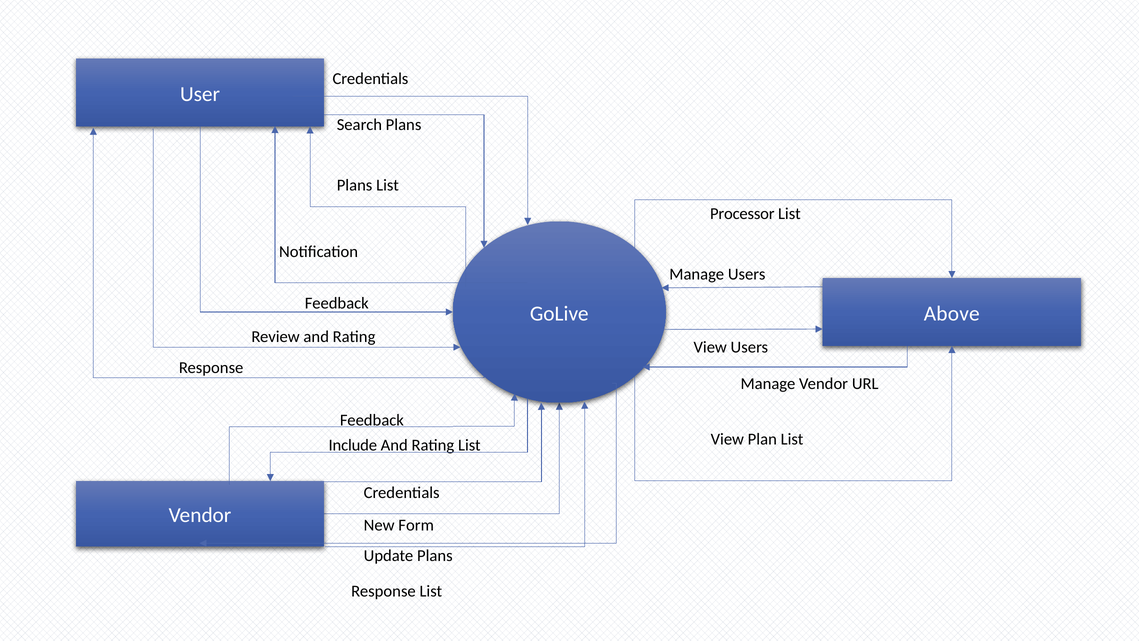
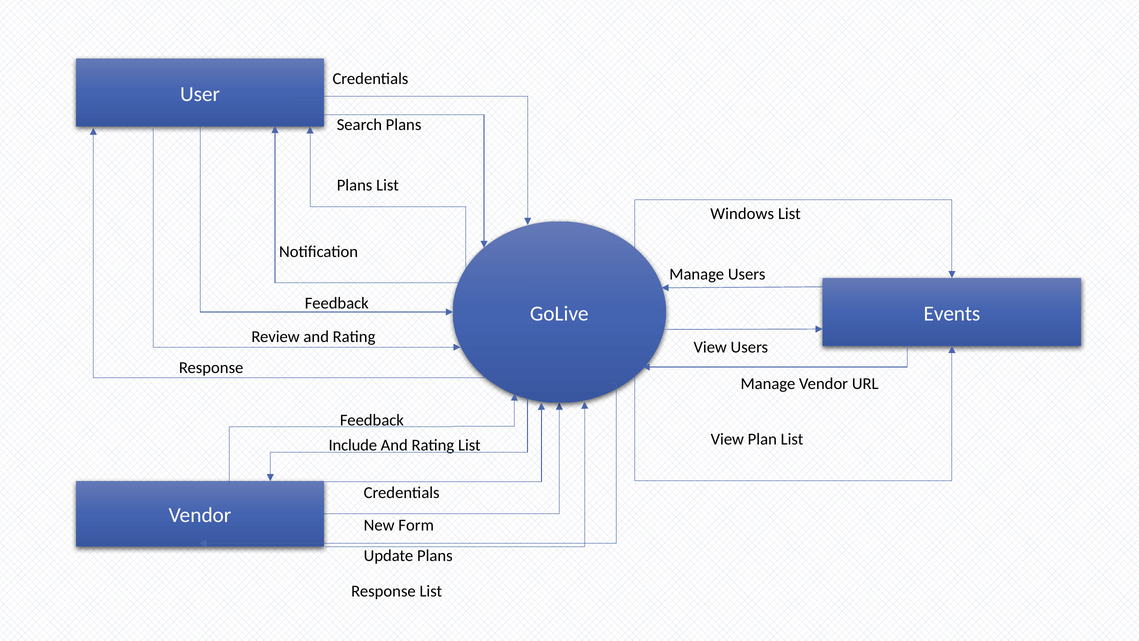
Processor: Processor -> Windows (742, 214)
Above: Above -> Events (952, 313)
